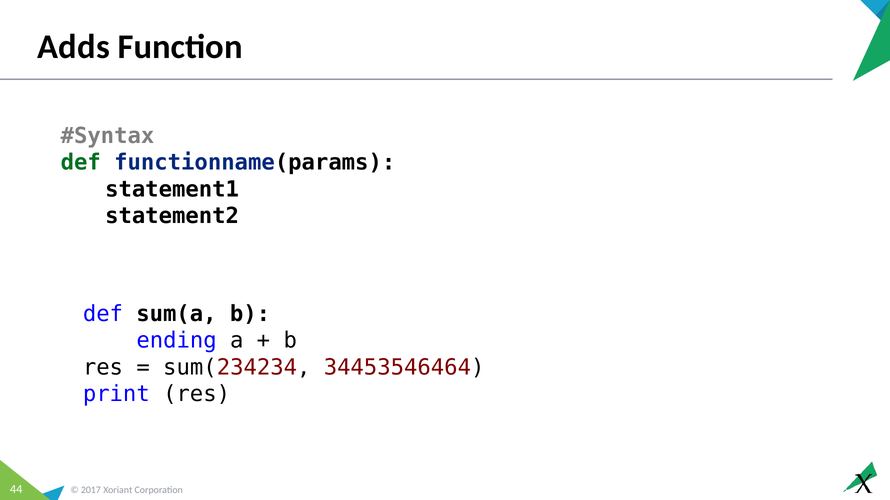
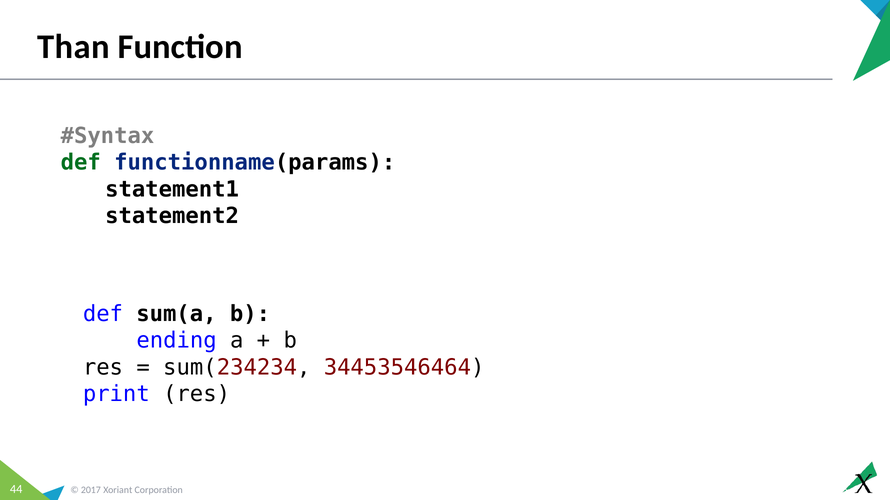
Adds: Adds -> Than (73, 47)
